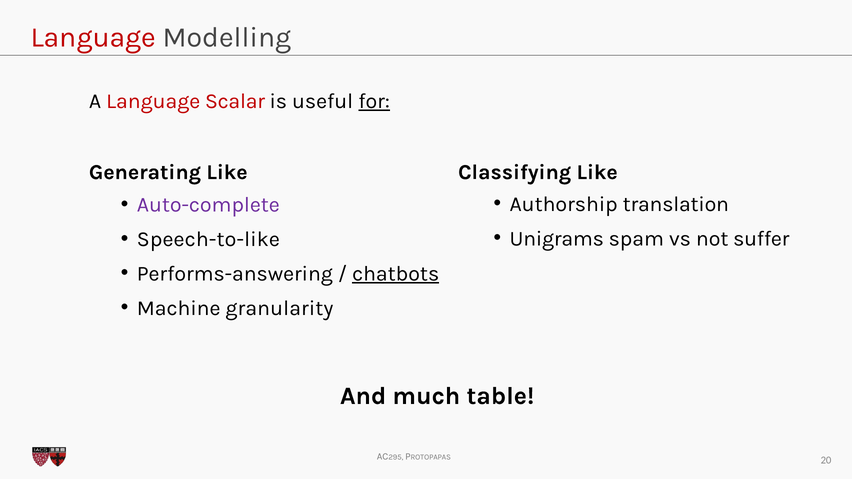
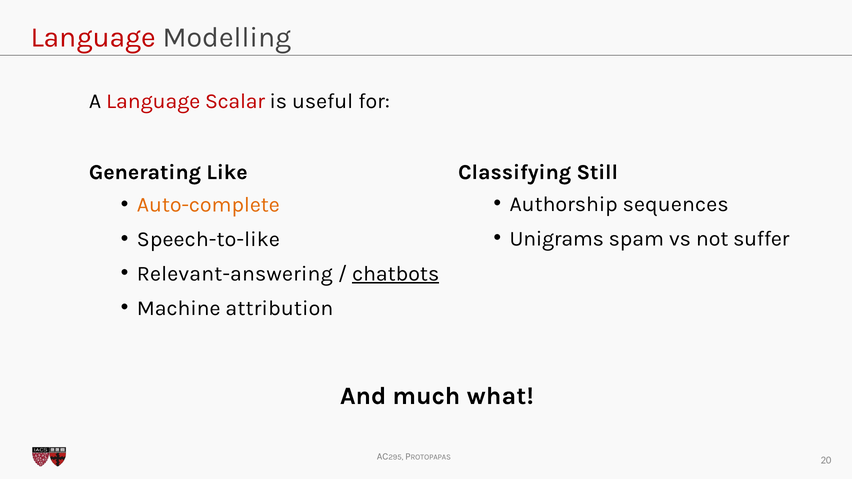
for underline: present -> none (374, 101)
Classifying Like: Like -> Still (597, 172)
translation: translation -> sequences (676, 204)
Auto-complete colour: purple -> orange (208, 205)
Performs-answering: Performs-answering -> Relevant-answering (235, 274)
granularity: granularity -> attribution (279, 308)
table: table -> what (500, 396)
